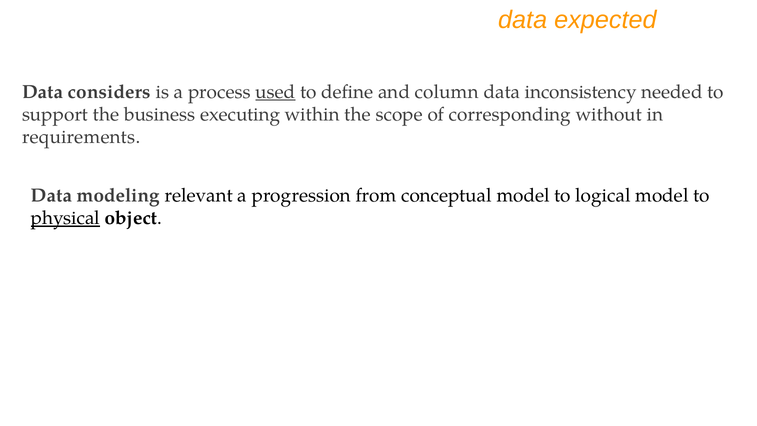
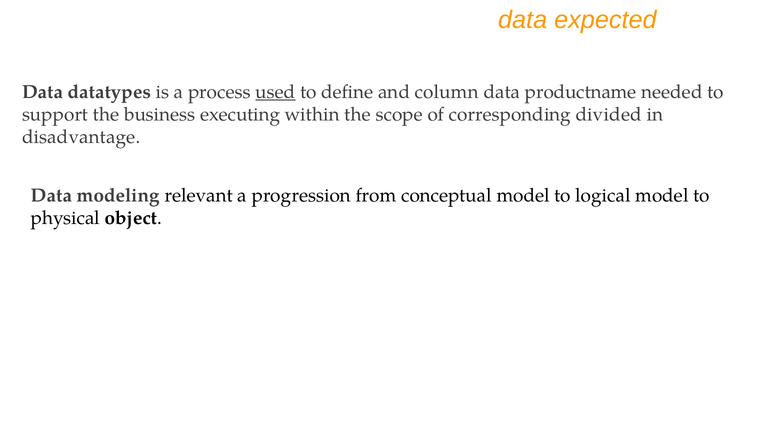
considers: considers -> datatypes (109, 92)
inconsistency: inconsistency -> productname (581, 92)
without: without -> divided (609, 114)
requirements: requirements -> disadvantage (81, 137)
physical underline: present -> none (65, 218)
